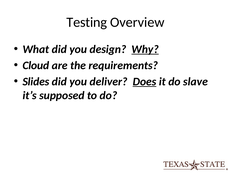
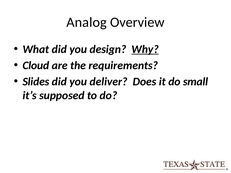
Testing: Testing -> Analog (87, 22)
Does underline: present -> none (145, 82)
slave: slave -> small (196, 82)
